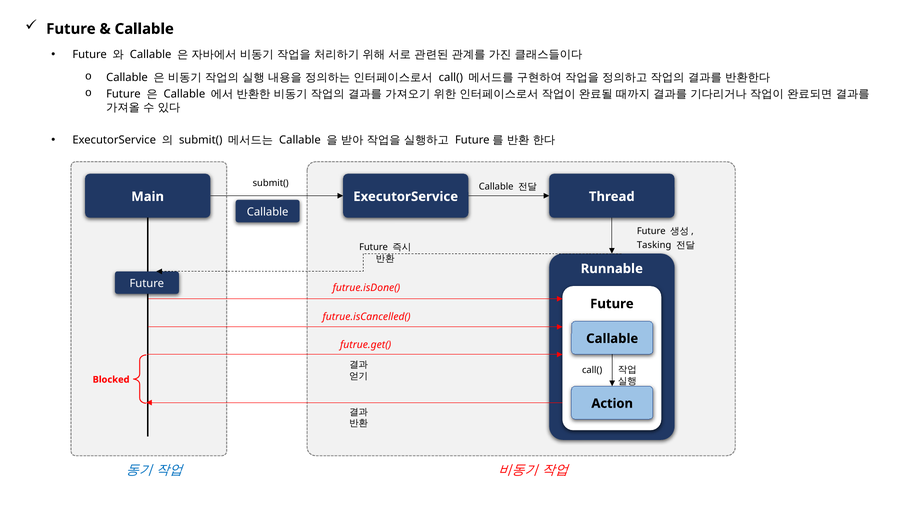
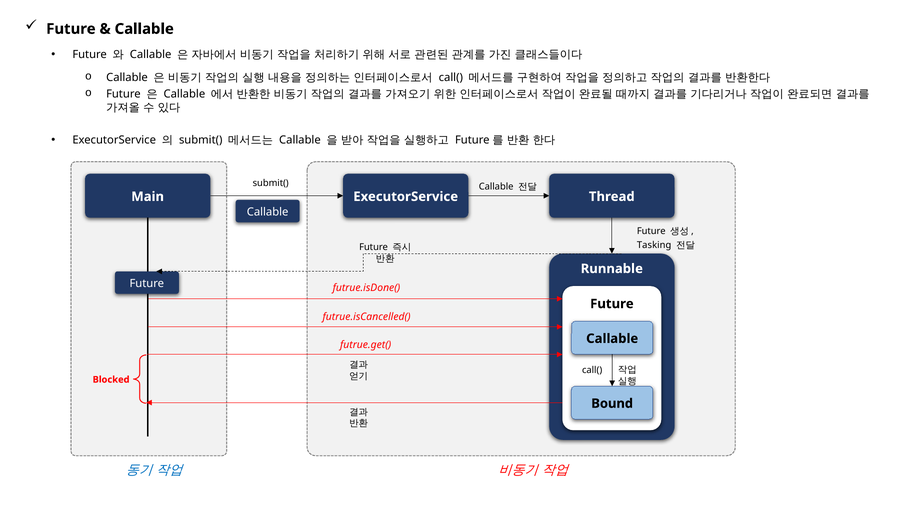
Action: Action -> Bound (612, 403)
